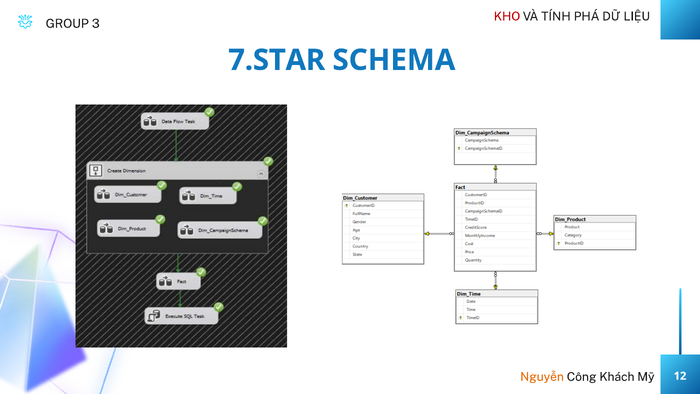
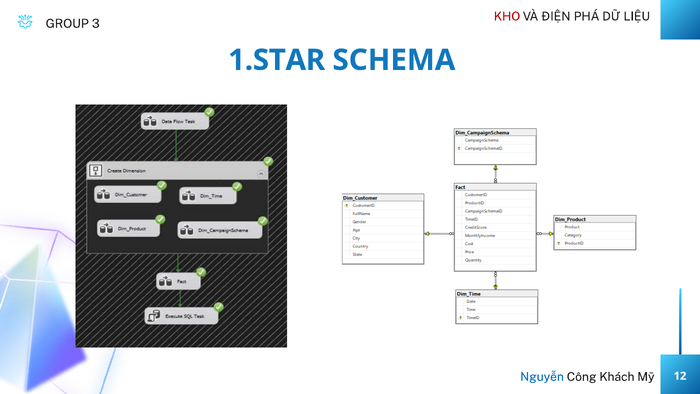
TÍNH: TÍNH -> ĐIỆN (556, 16)
7.STAR: 7.STAR -> 1.STAR (277, 60)
Nguyễn colour: orange -> blue (542, 377)
